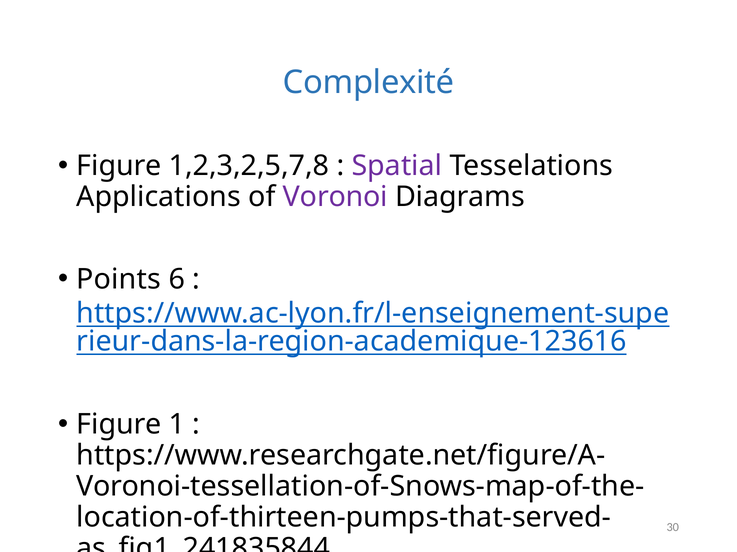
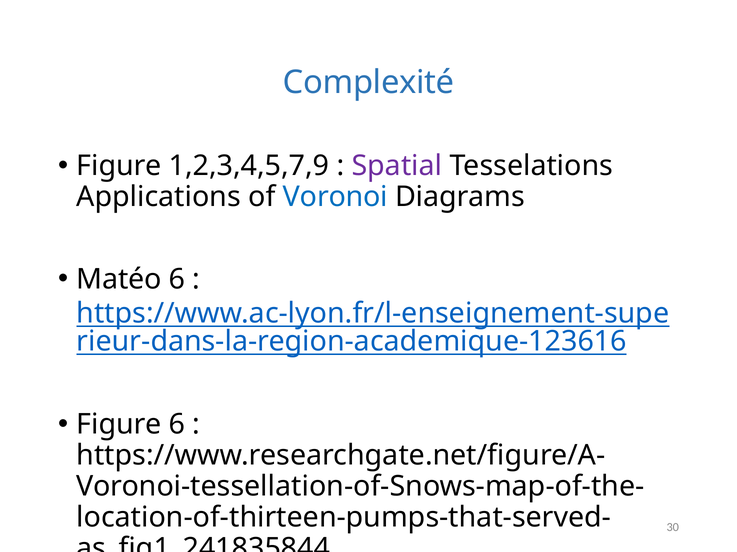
1,2,3,2,5,7,8: 1,2,3,2,5,7,8 -> 1,2,3,4,5,7,9 (249, 166)
Voronoi colour: purple -> blue (335, 197)
Points: Points -> Matéo (119, 280)
Figure 1: 1 -> 6 (177, 425)
